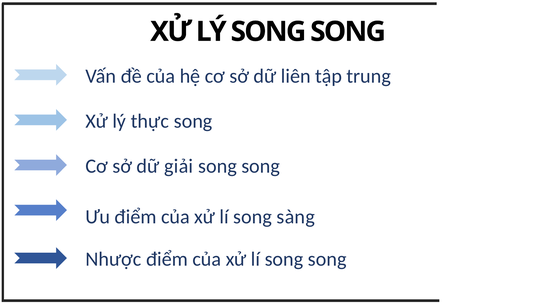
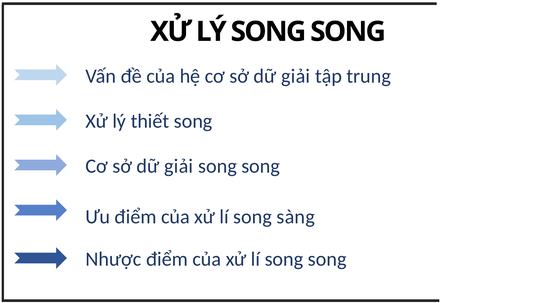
liên: liên -> giải (296, 76)
thực: thực -> thiết (150, 121)
